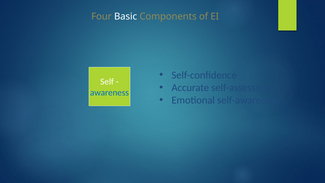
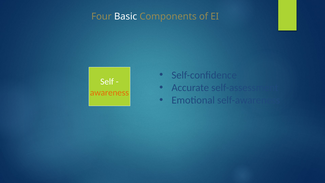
awareness colour: blue -> orange (109, 92)
